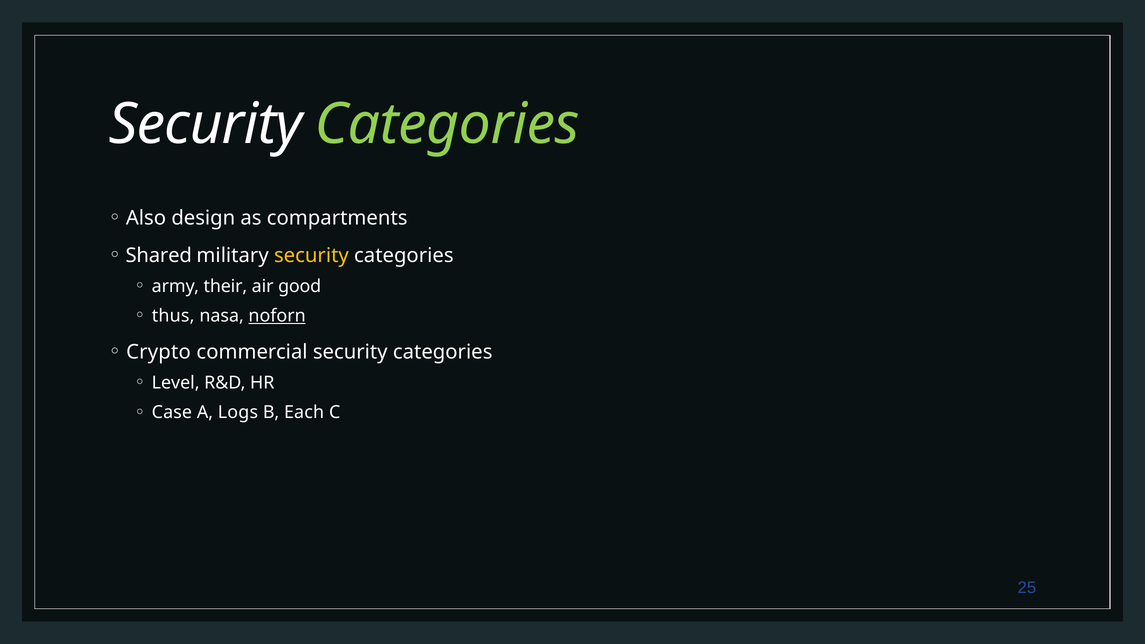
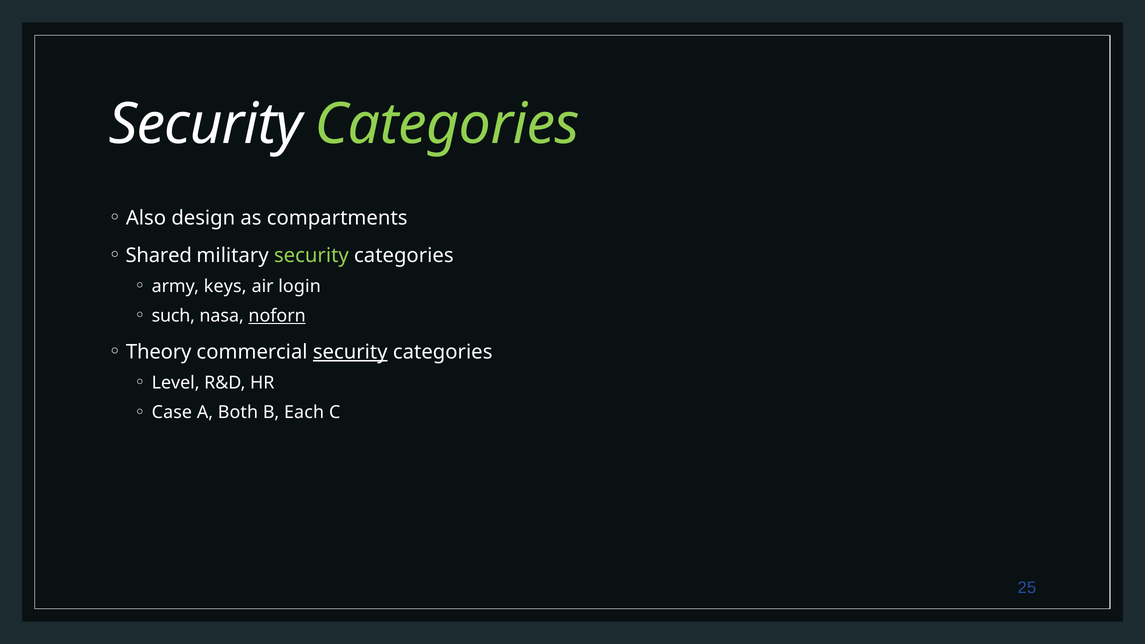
security colour: yellow -> light green (311, 255)
their: their -> keys (225, 286)
good: good -> login (300, 286)
thus: thus -> such (173, 316)
Crypto: Crypto -> Theory (159, 352)
security underline: none -> present (350, 352)
Logs: Logs -> Both (238, 412)
